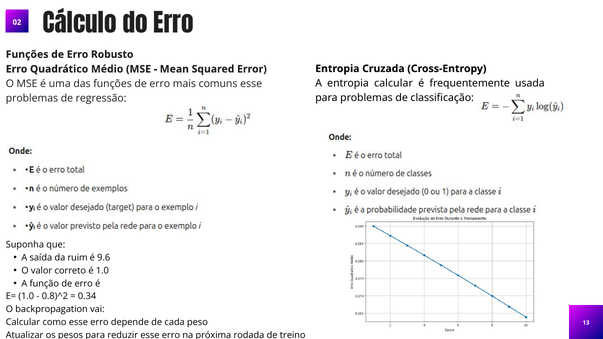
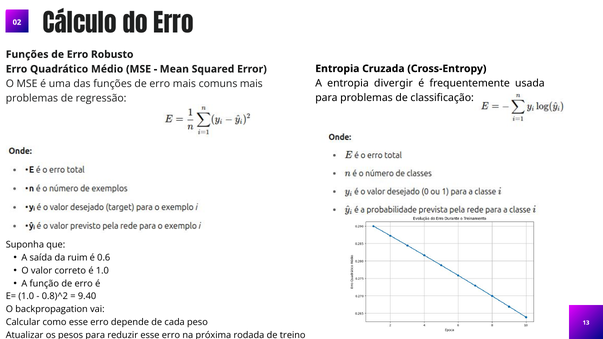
comuns esse: esse -> mais (251, 84)
entropia calcular: calcular -> divergir (394, 83)
9.6: 9.6 -> 0.6 (104, 258)
0.34: 0.34 -> 9.40 (87, 297)
